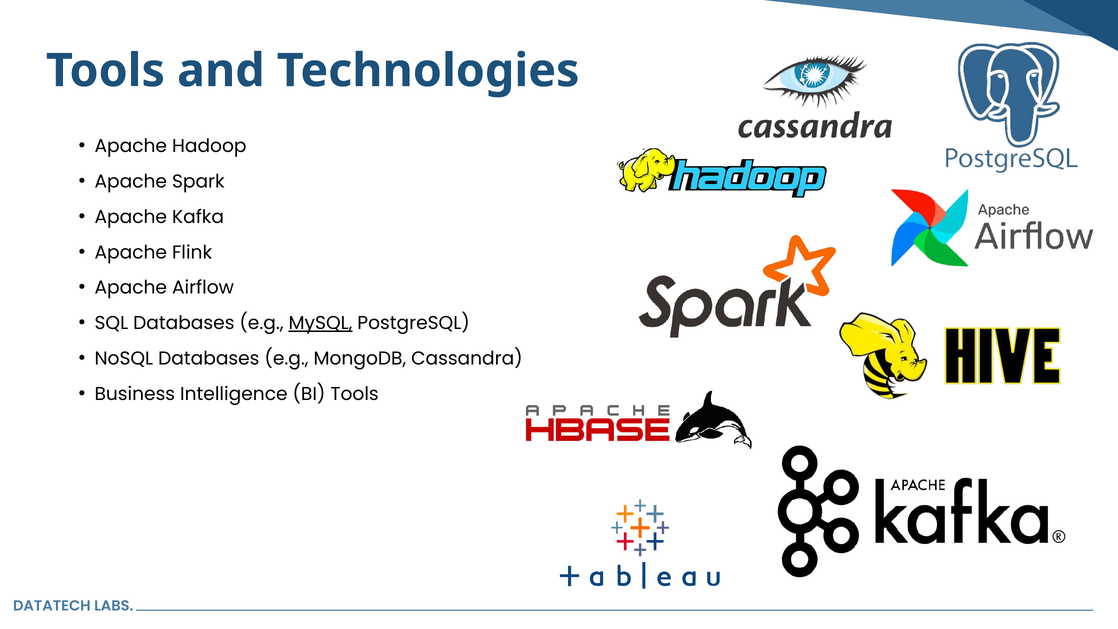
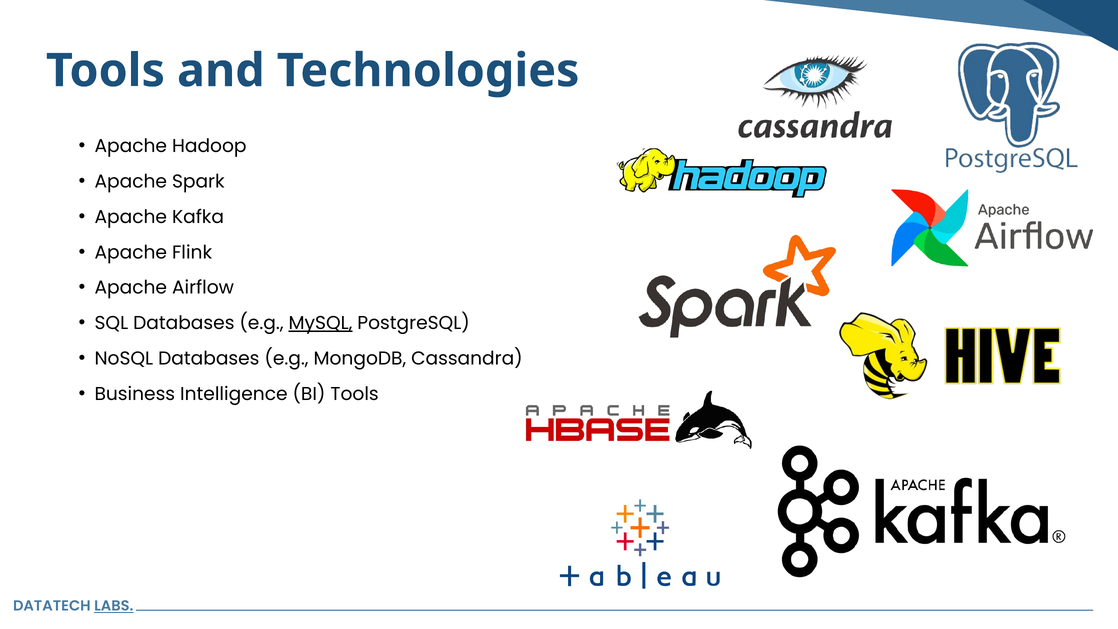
LABS underline: none -> present (114, 606)
